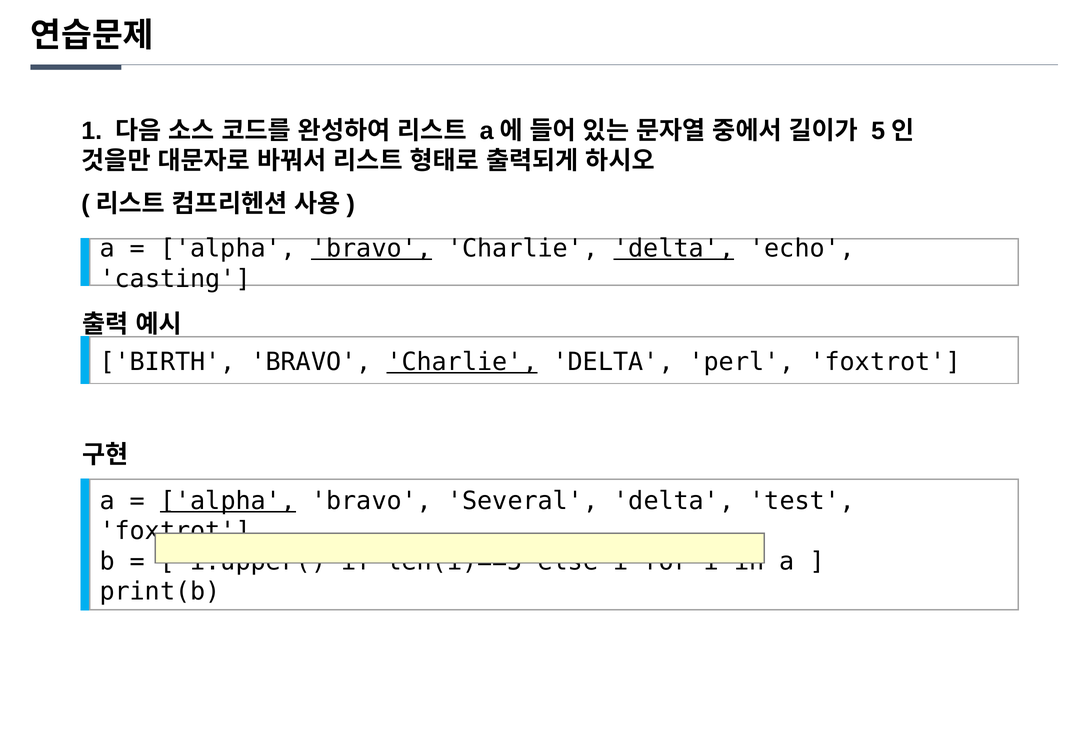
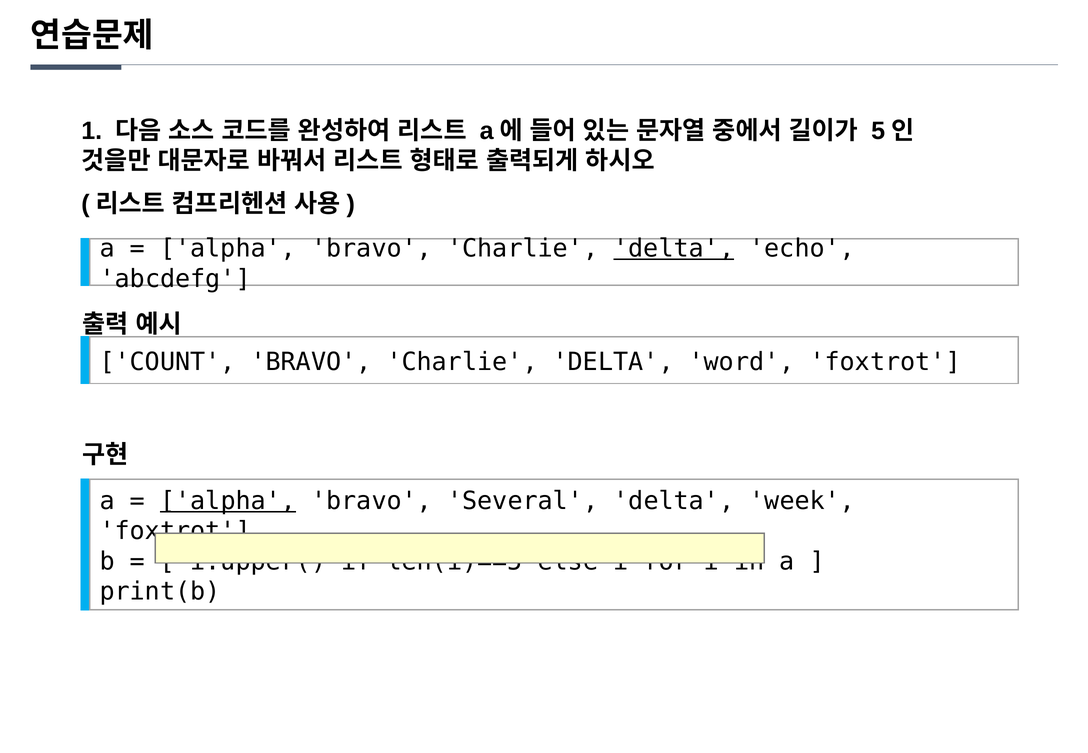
bravo underline: present -> none (372, 249)
casting: casting -> abcdefg (175, 279)
BIRTH: BIRTH -> COUNT (168, 362)
Charlie underline: present -> none (462, 362)
perl: perl -> word (742, 362)
test: test -> week (802, 501)
